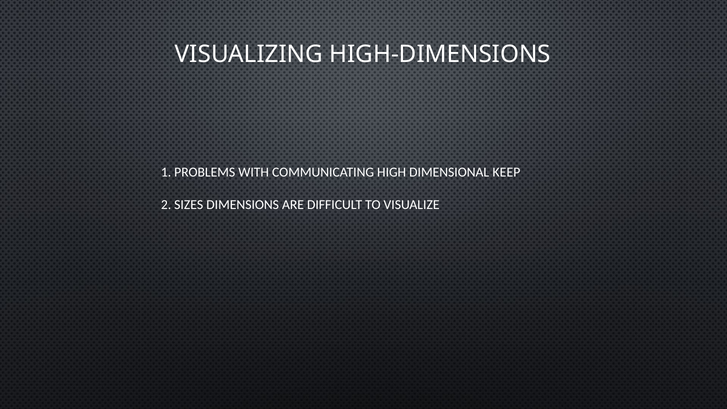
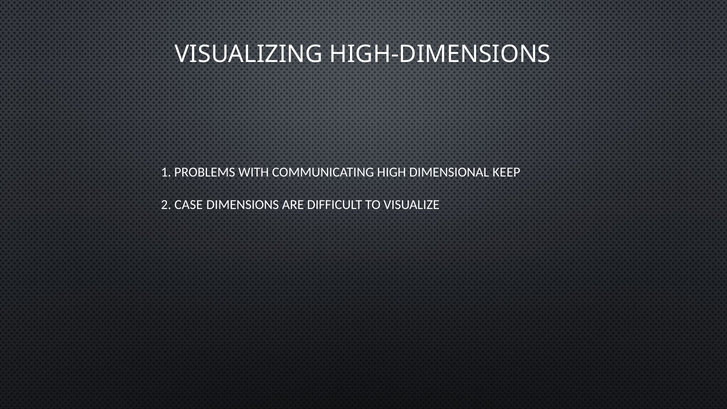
SIZES: SIZES -> CASE (189, 205)
